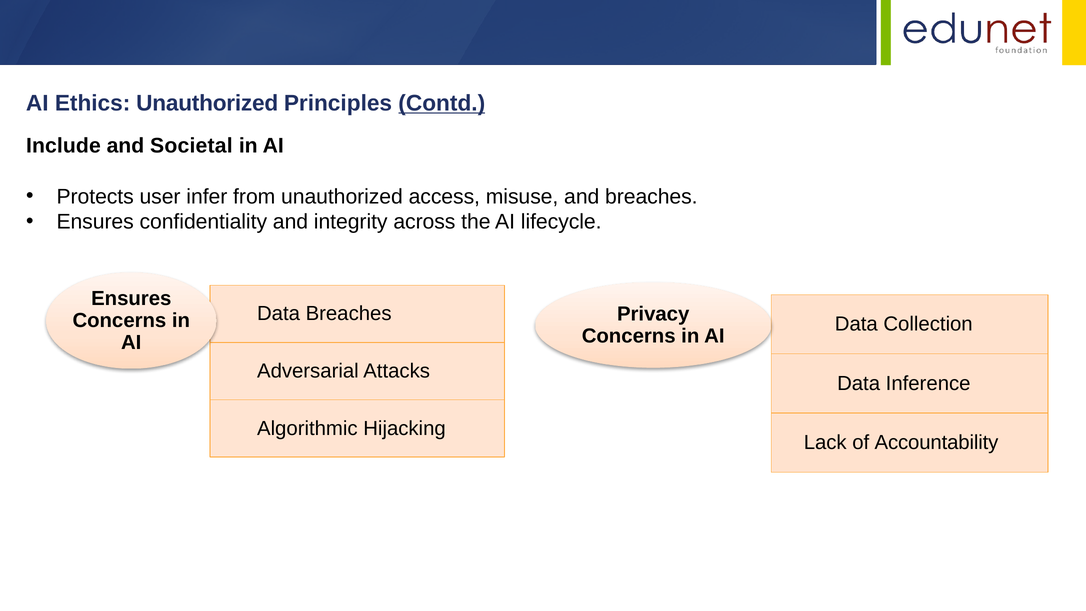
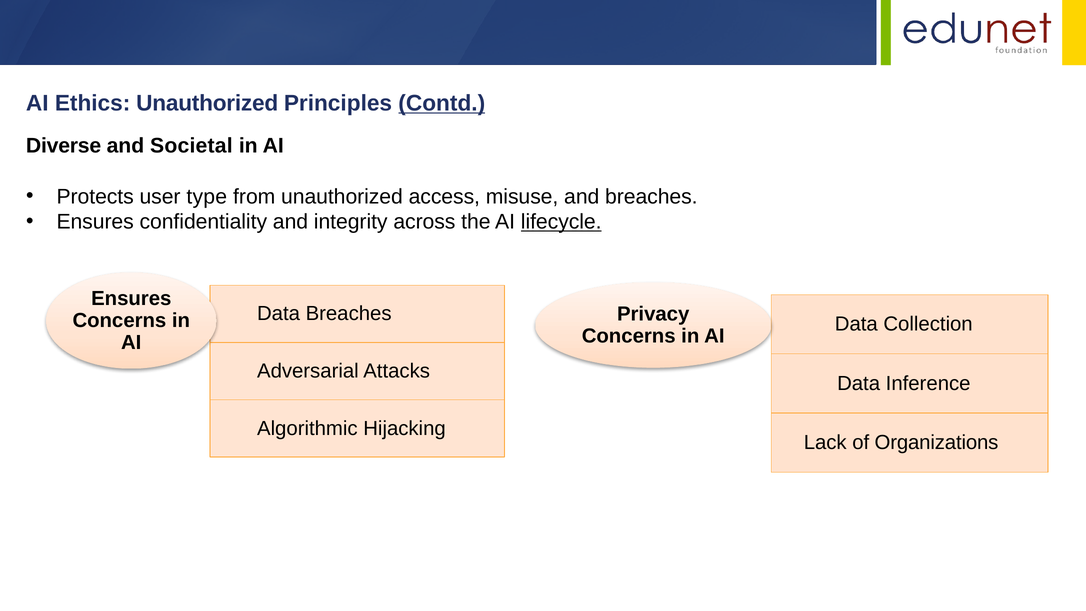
Include: Include -> Diverse (64, 146)
infer: infer -> type (207, 197)
lifecycle underline: none -> present (561, 222)
Accountability: Accountability -> Organizations (937, 442)
